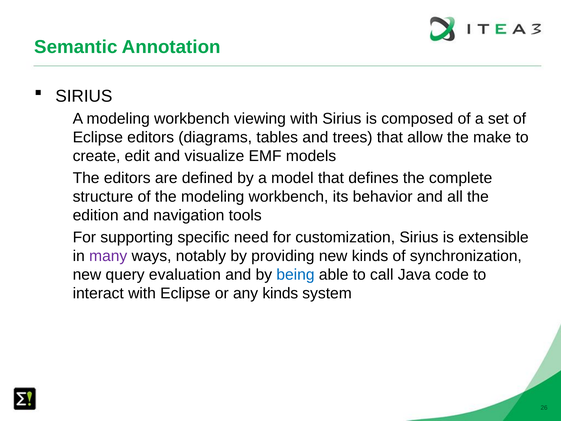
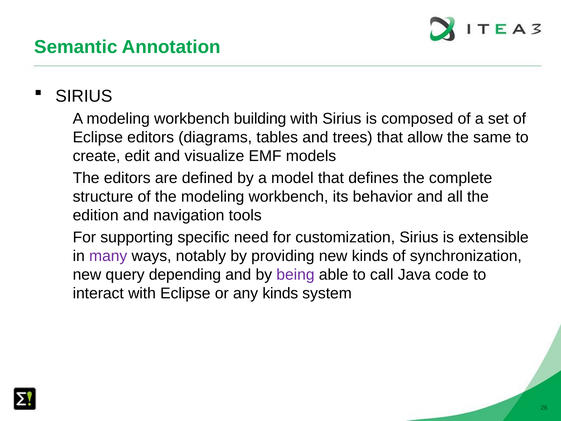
viewing: viewing -> building (260, 119)
make: make -> same (492, 137)
evaluation: evaluation -> depending (185, 275)
being colour: blue -> purple (295, 275)
